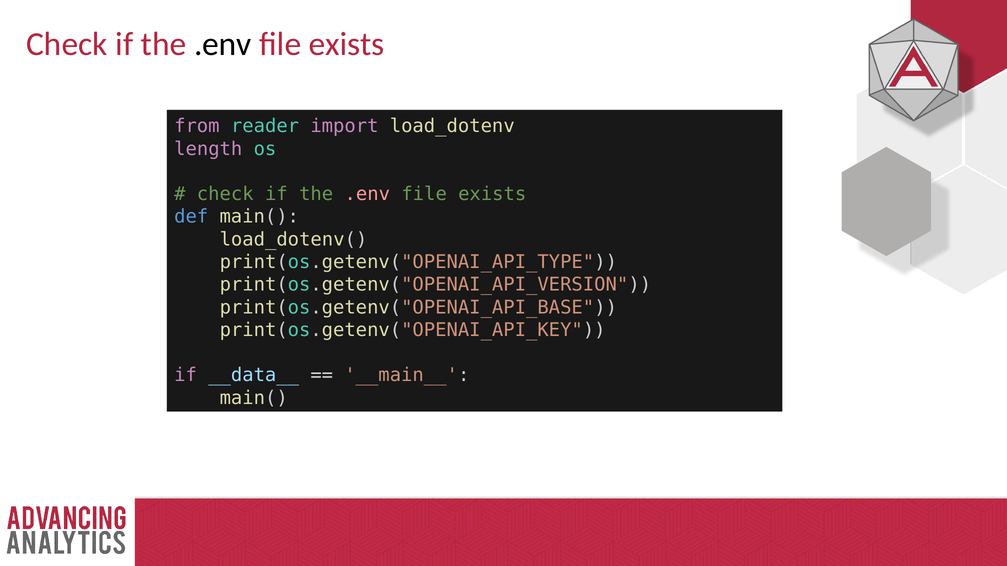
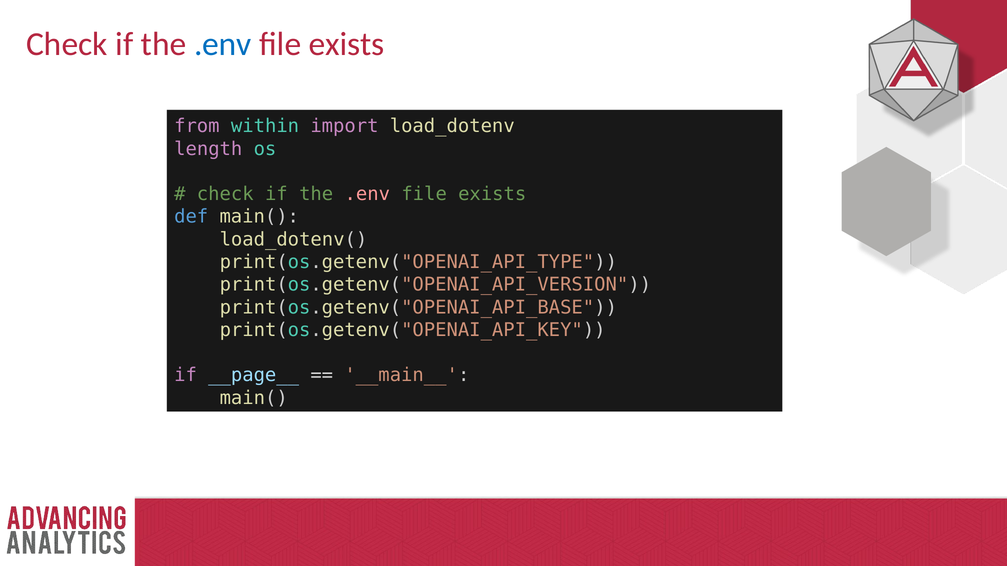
.env colour: black -> blue (223, 44)
reader: reader -> within (265, 126)
__data__: __data__ -> __page__ (254, 375)
